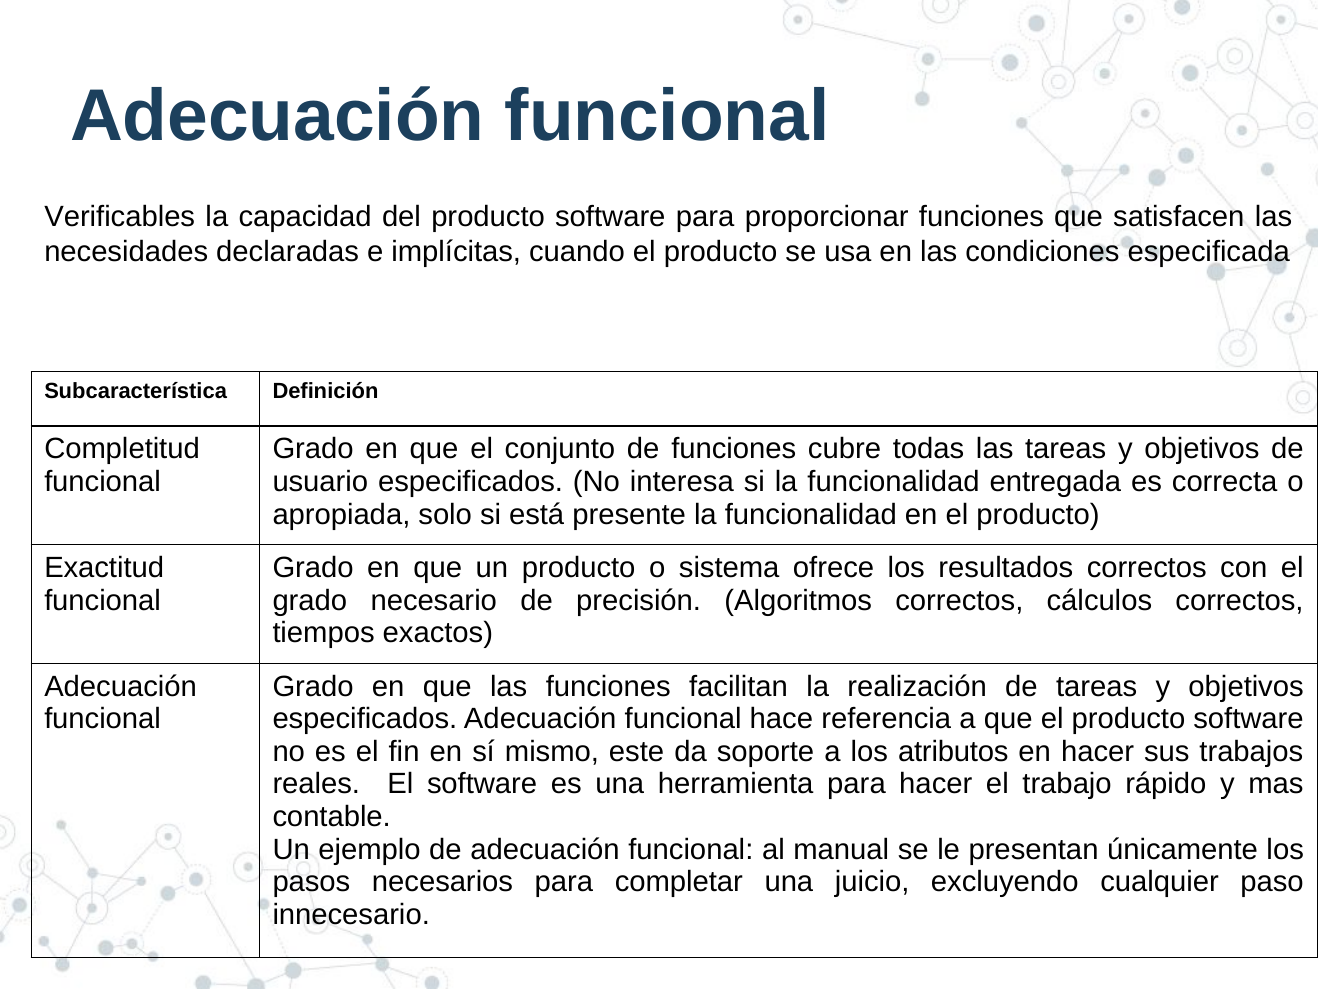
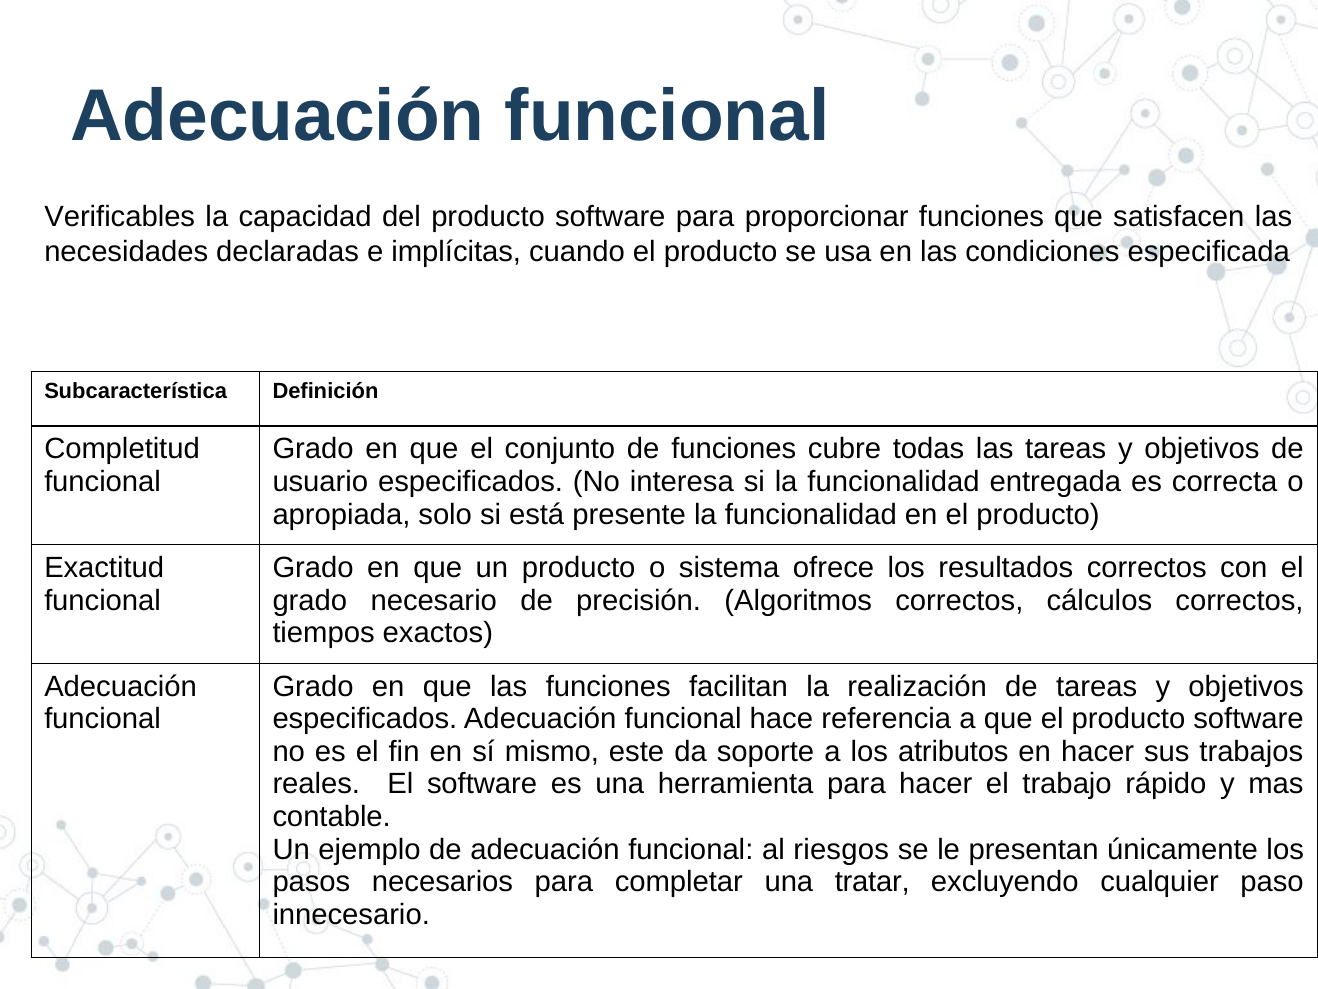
manual: manual -> riesgos (841, 849)
juicio: juicio -> tratar (872, 881)
